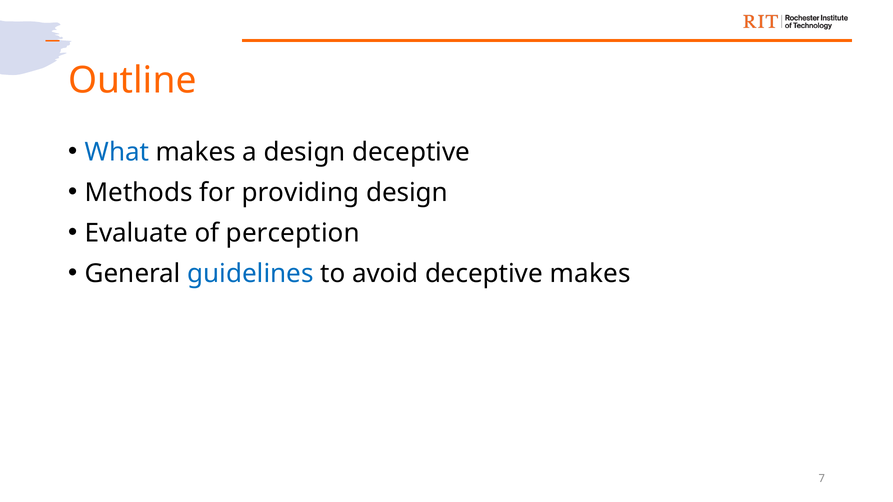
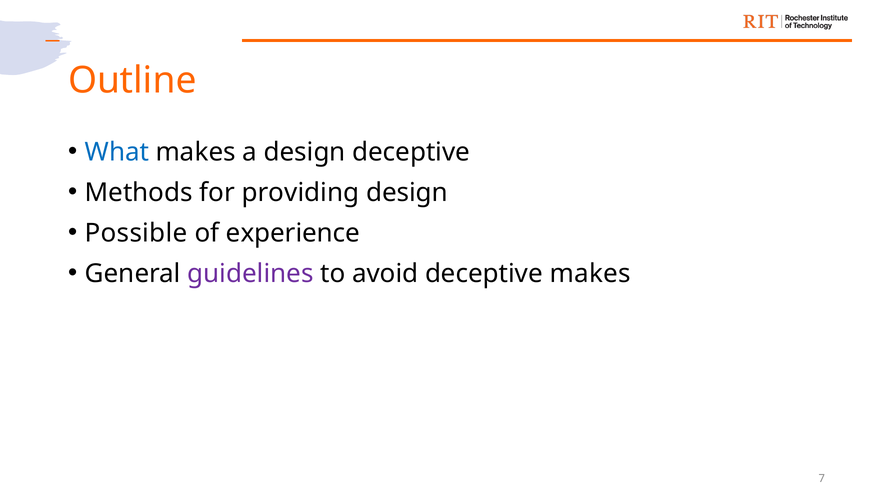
Evaluate: Evaluate -> Possible (136, 233)
perception: perception -> experience (293, 233)
guidelines colour: blue -> purple (250, 274)
